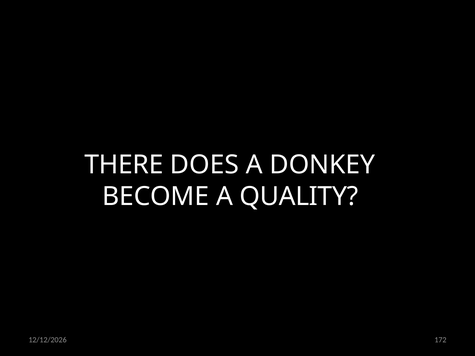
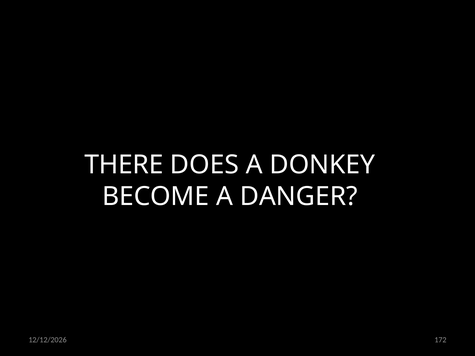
QUALITY: QUALITY -> DANGER (299, 196)
